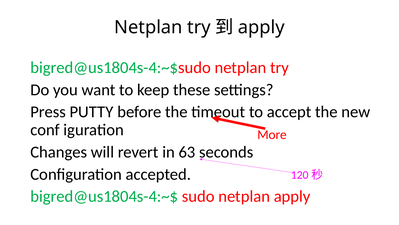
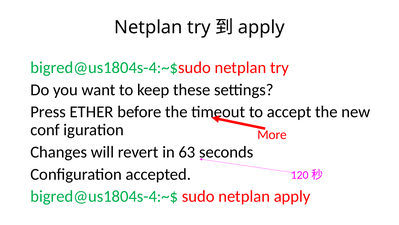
PUTTY: PUTTY -> ETHER (92, 112)
